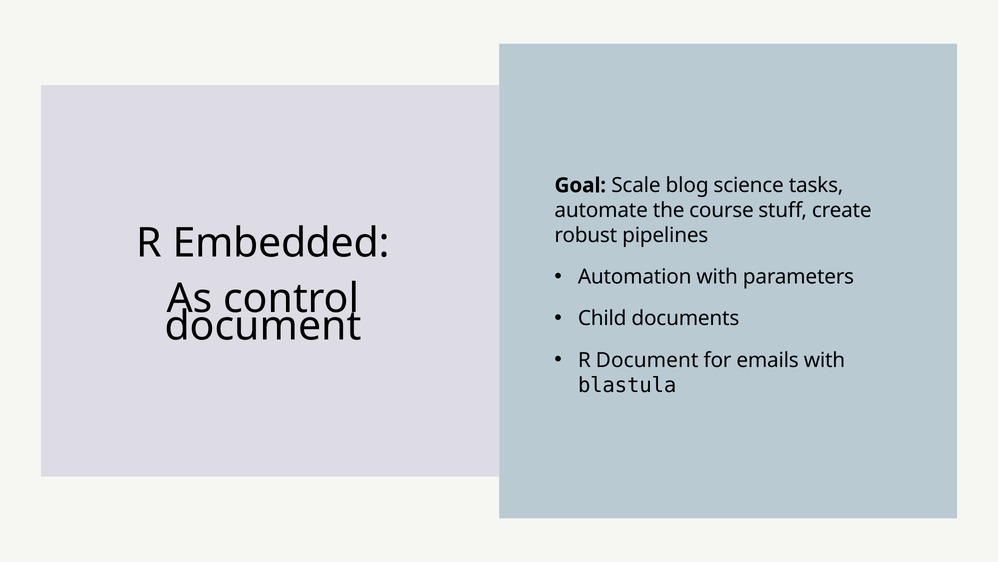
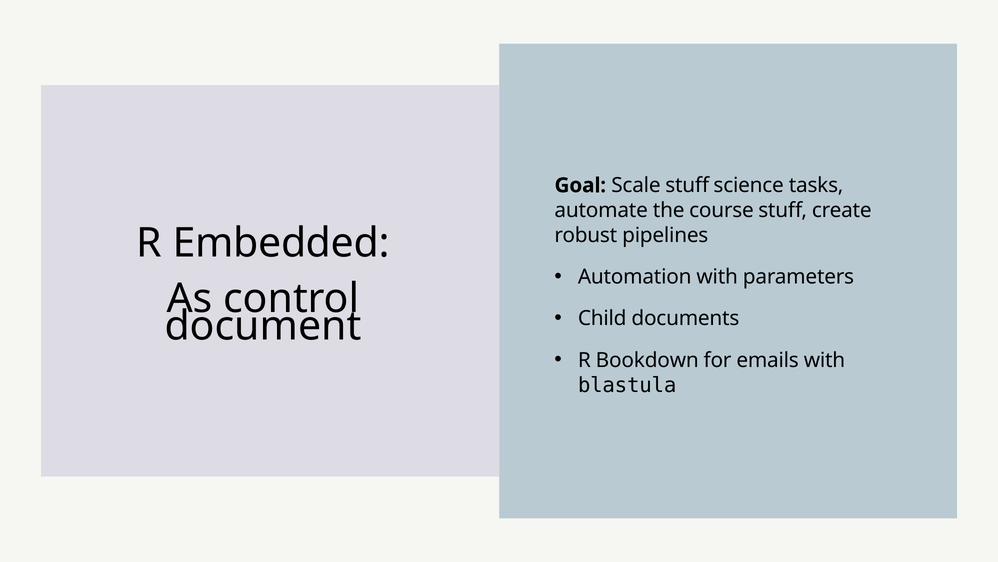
Scale blog: blog -> stuff (687, 185)
R Document: Document -> Bookdown (647, 360)
